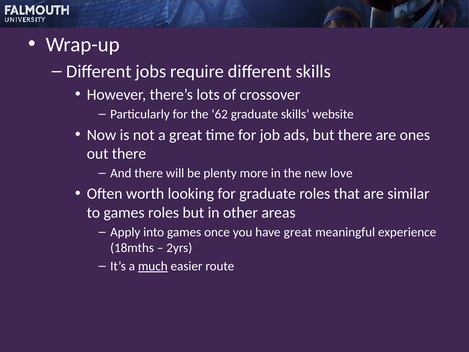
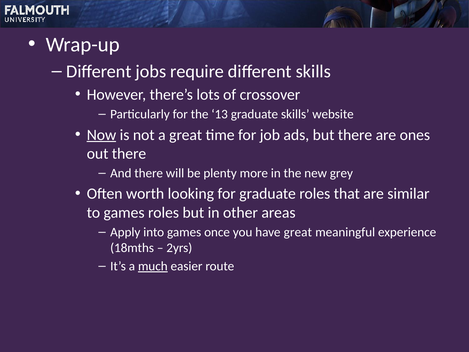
62: 62 -> 13 (220, 114)
Now underline: none -> present (101, 135)
love: love -> grey (341, 173)
